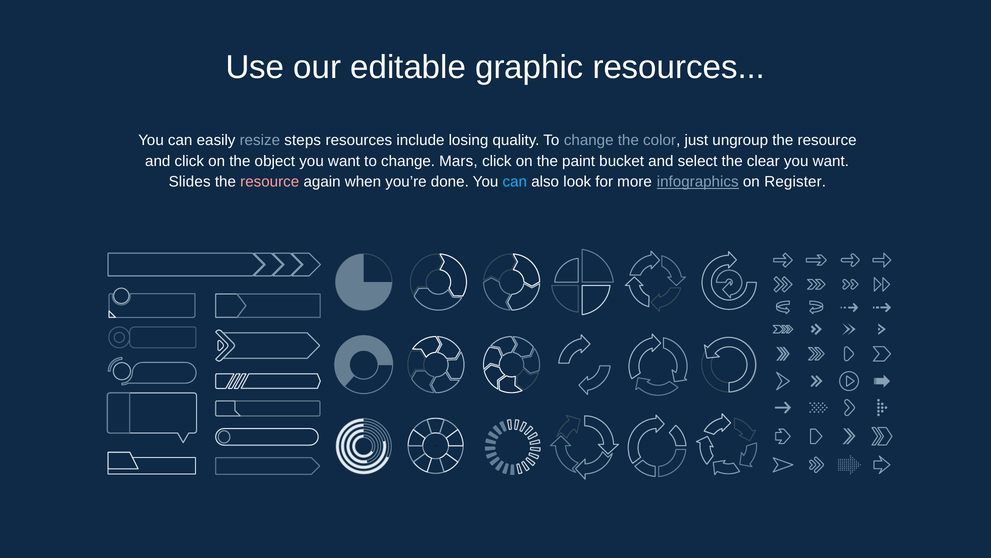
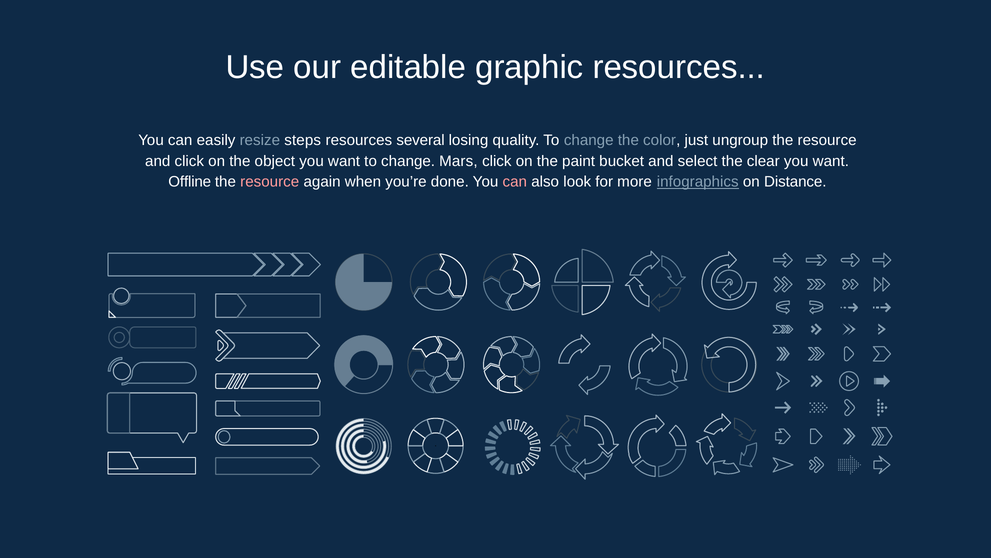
include: include -> several (421, 140)
Slides: Slides -> Offline (190, 182)
can colour: light blue -> pink (515, 182)
Register: Register -> Distance (795, 182)
